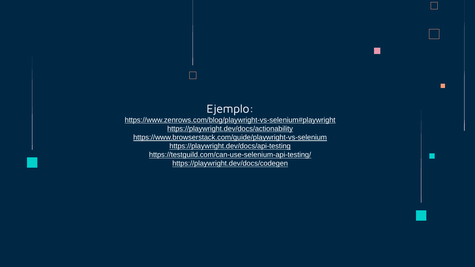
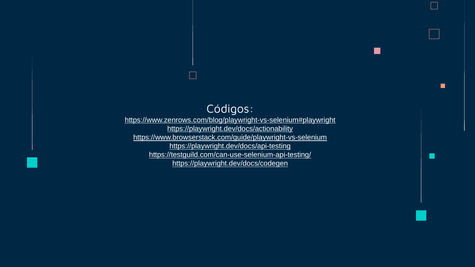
Ejemplo: Ejemplo -> Códigos (230, 109)
